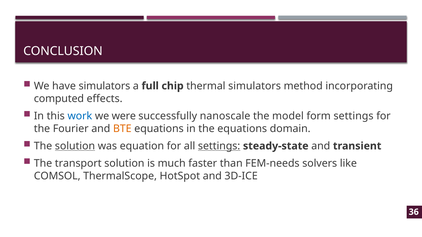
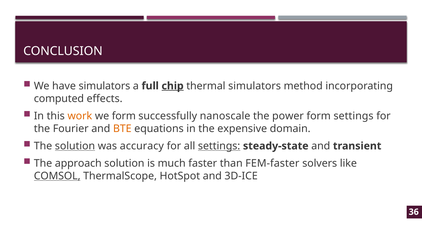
chip underline: none -> present (173, 86)
work colour: blue -> orange (80, 116)
we were: were -> form (124, 116)
model: model -> power (288, 116)
the equations: equations -> expensive (242, 129)
equation: equation -> accuracy (142, 146)
transport: transport -> approach (78, 164)
FEM-needs: FEM-needs -> FEM-faster (272, 164)
COMSOL underline: none -> present (57, 176)
